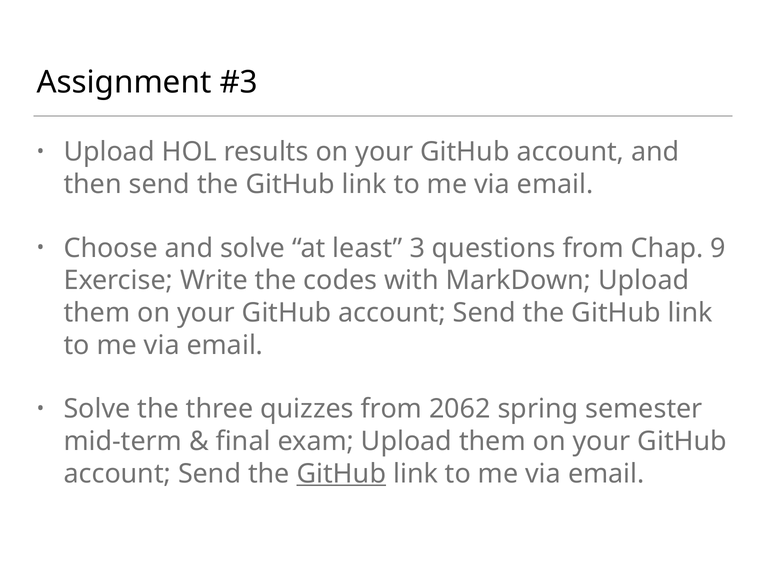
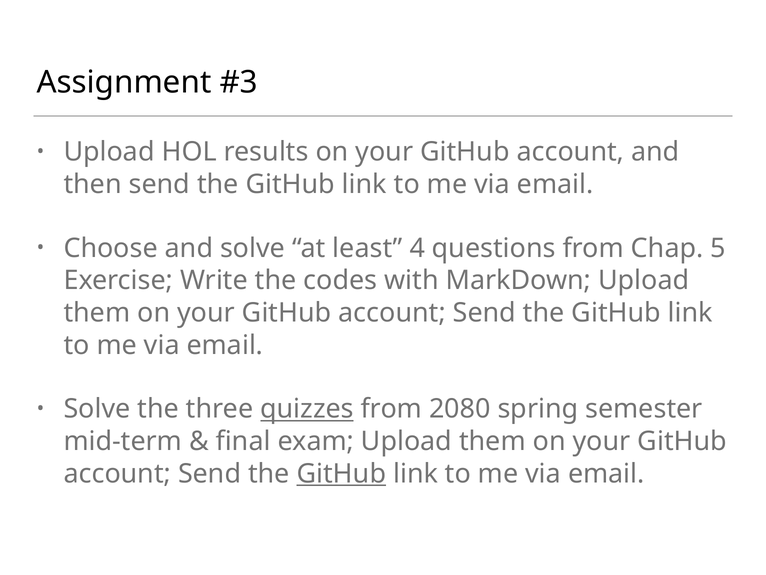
3: 3 -> 4 (417, 248)
9: 9 -> 5 (718, 248)
quizzes underline: none -> present (307, 409)
2062: 2062 -> 2080 (460, 409)
